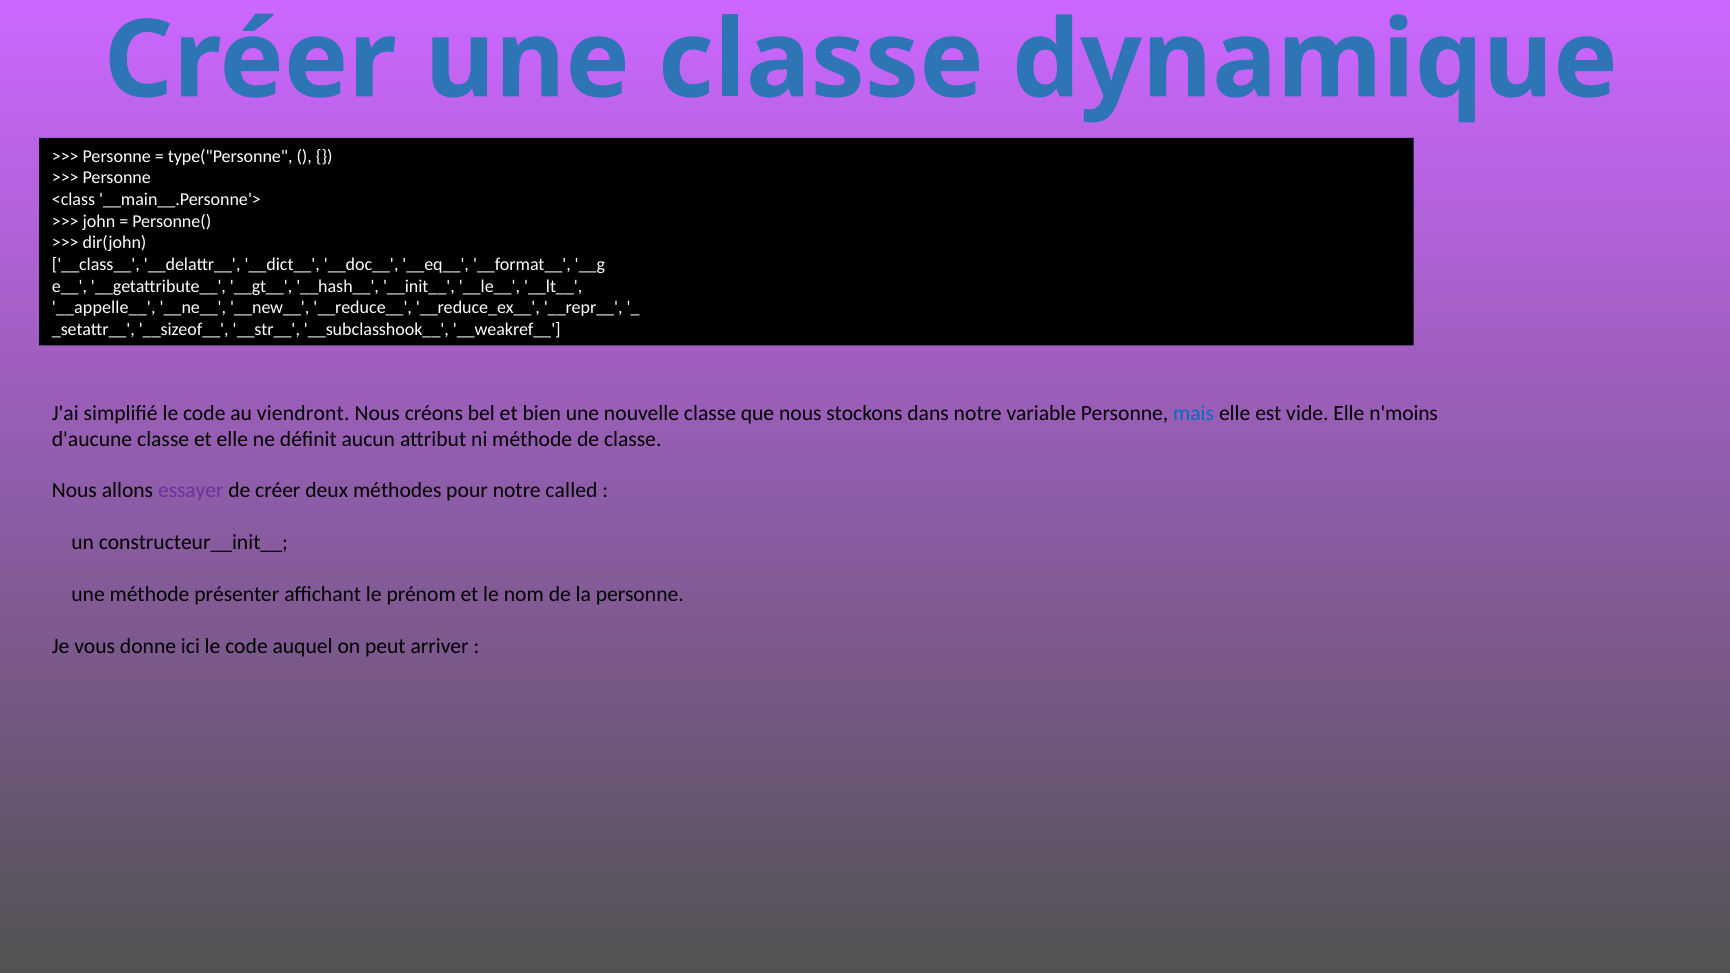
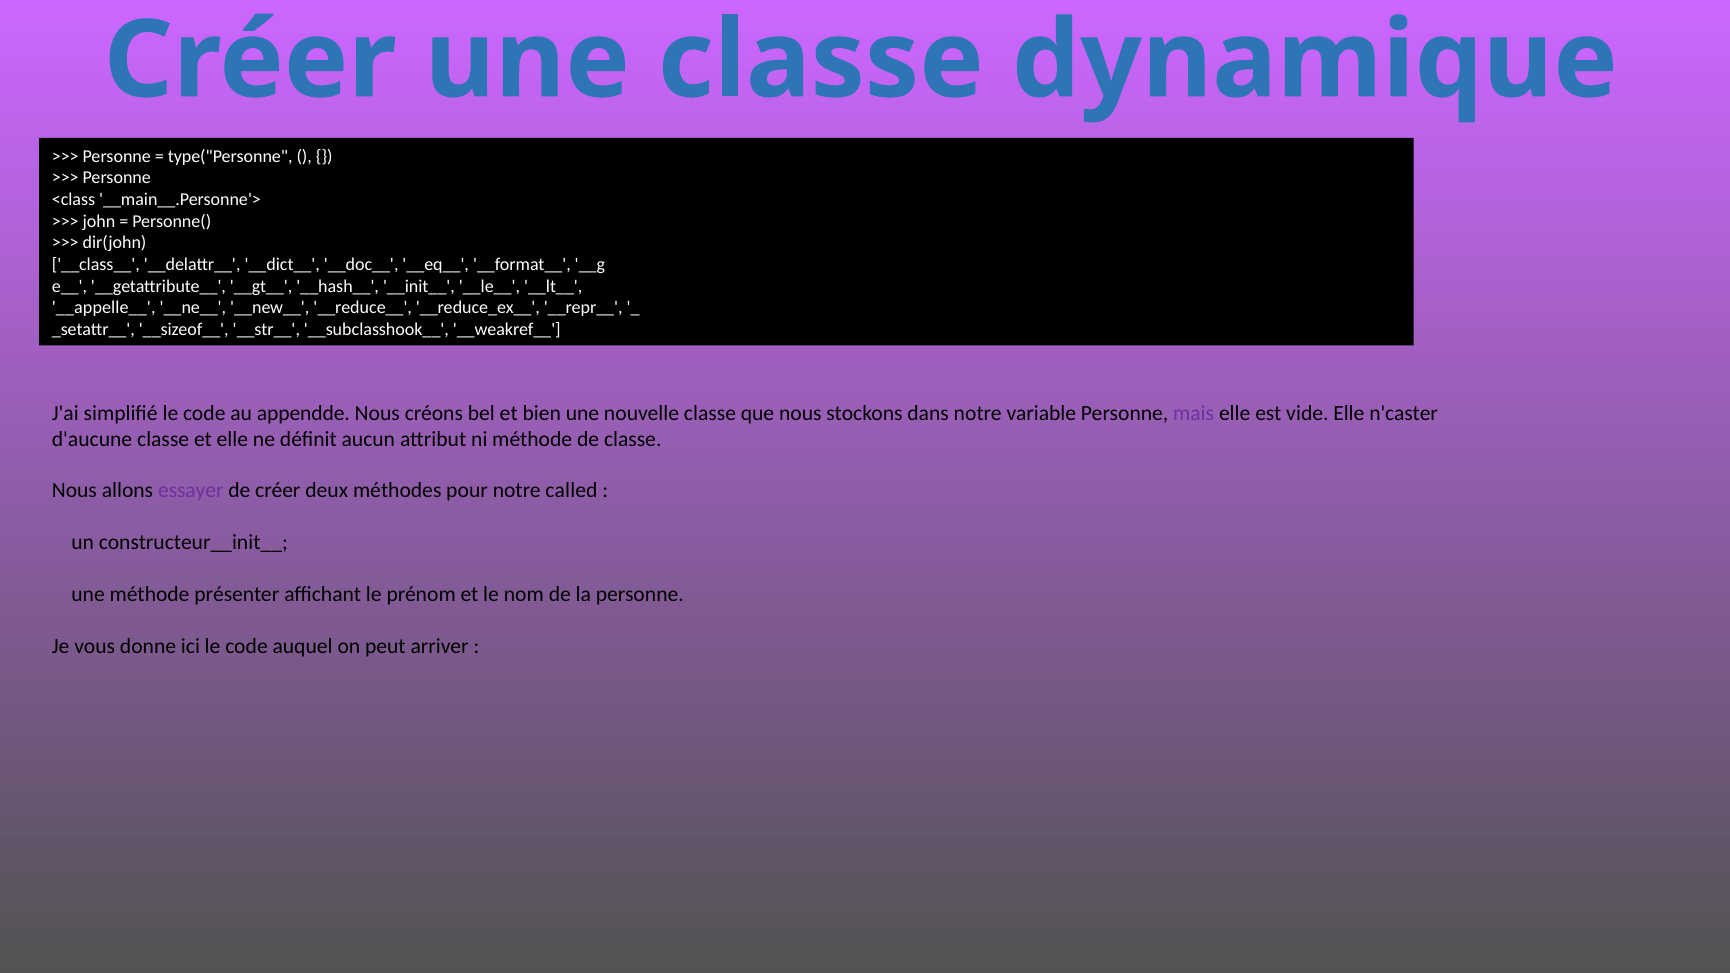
viendront: viendront -> appendde (303, 413)
mais colour: blue -> purple (1194, 413)
n'moins: n'moins -> n'caster (1404, 413)
